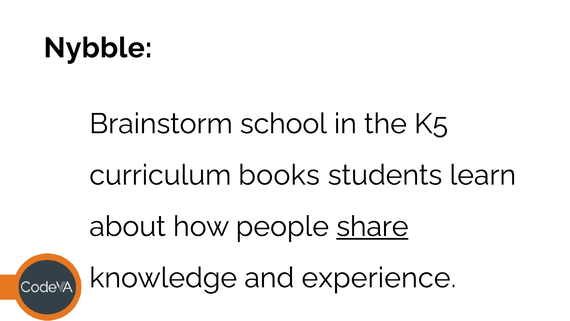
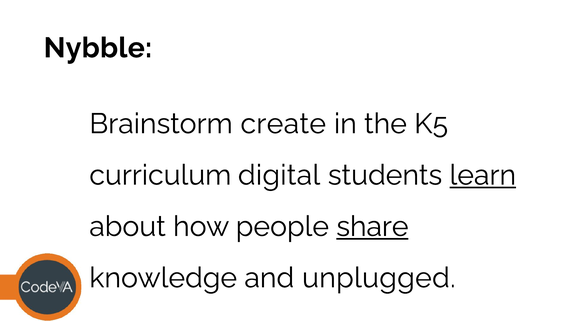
school: school -> create (283, 124)
books: books -> digital (279, 175)
learn underline: none -> present (483, 175)
experience: experience -> unplugged (379, 278)
